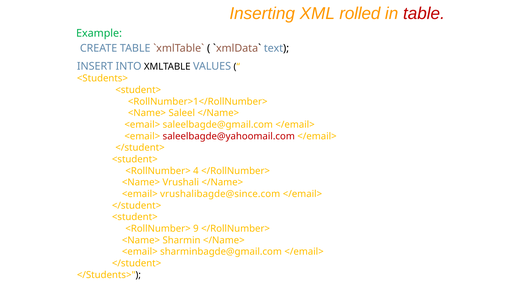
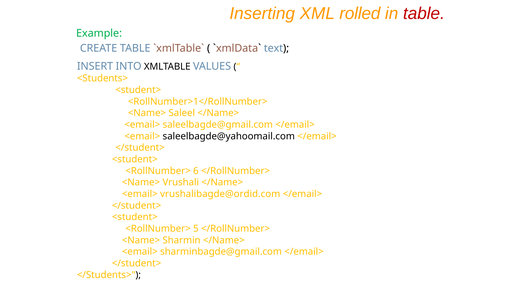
saleelbagde@yahoomail.com colour: red -> black (229, 136)
4: 4 -> 6 (196, 171)
vrushalibagde@since.com: vrushalibagde@since.com -> vrushalibagde@ordid.com (220, 194)
9: 9 -> 5 (196, 228)
